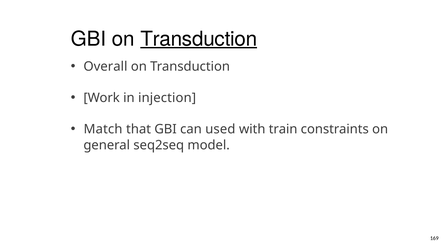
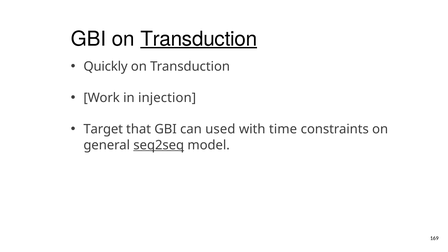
Overall: Overall -> Quickly (106, 67)
Match: Match -> Target (103, 129)
train: train -> time (283, 129)
seq2seq underline: none -> present (159, 145)
